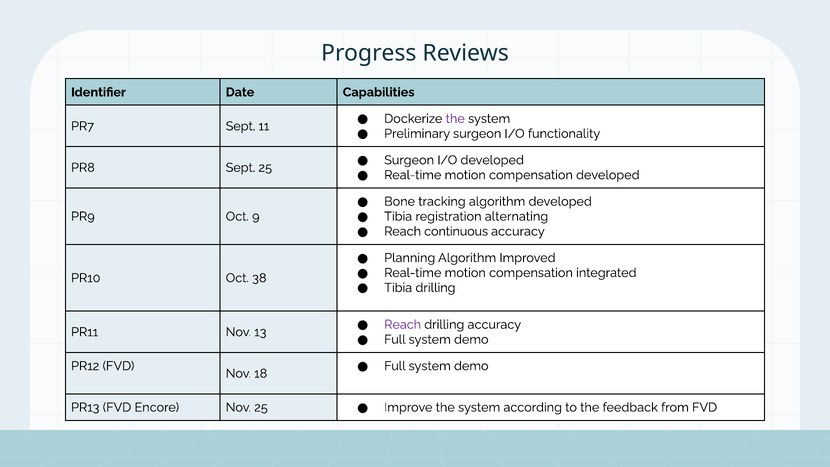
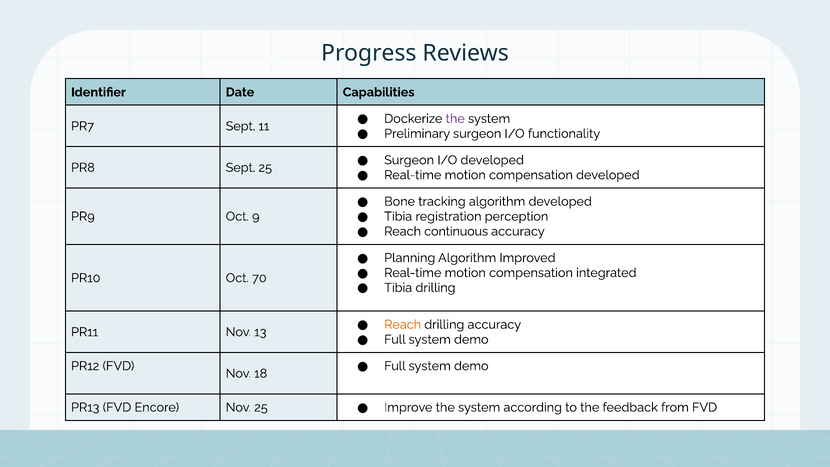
alternating: alternating -> perception (517, 216)
38: 38 -> 70 (259, 278)
Reach colour: purple -> orange (403, 324)
